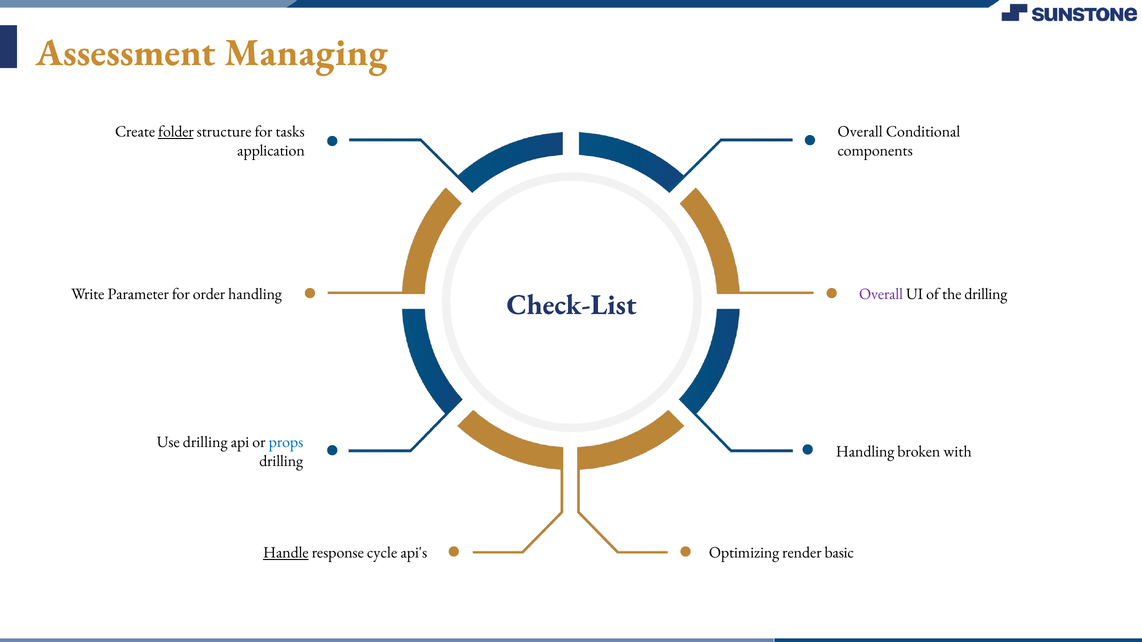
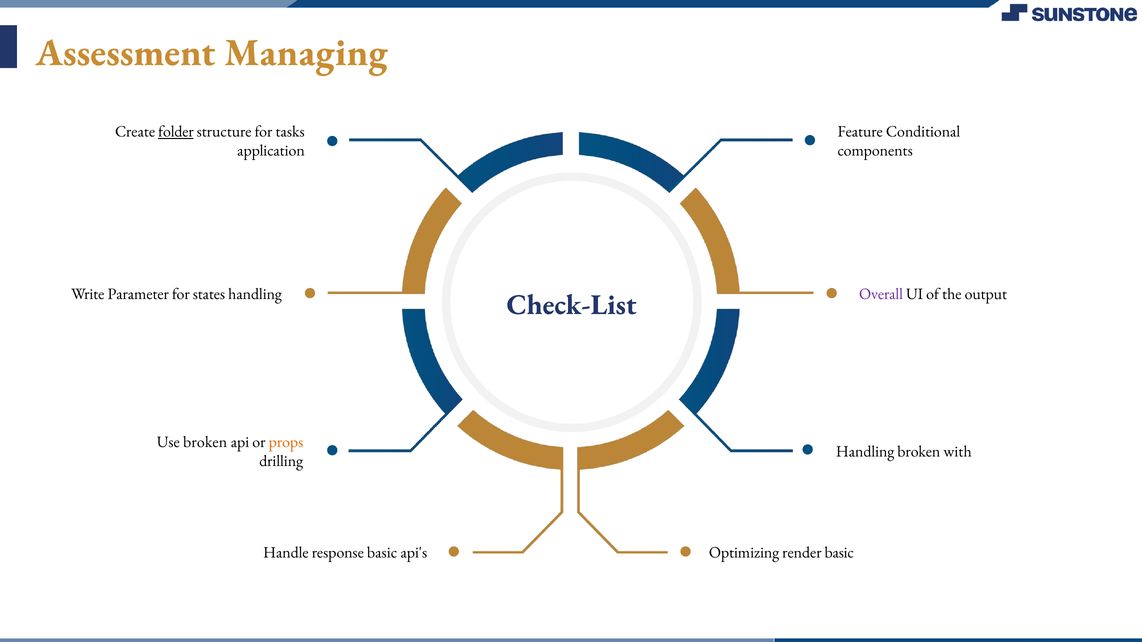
Overall: Overall -> Feature (860, 132)
order: order -> states (209, 294)
the drilling: drilling -> output (986, 294)
Use drilling: drilling -> broken (205, 442)
props colour: blue -> orange (286, 442)
Handle underline: present -> none (286, 553)
response cycle: cycle -> basic (382, 553)
